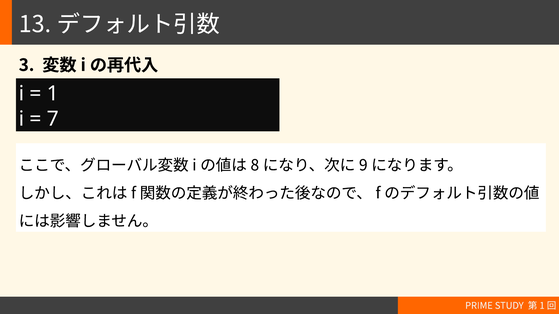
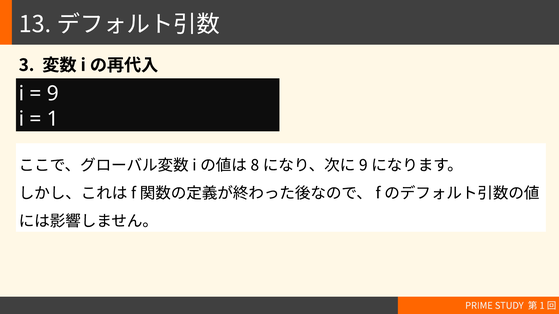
1: 1 -> 9 (53, 94)
7: 7 -> 1 (53, 119)
